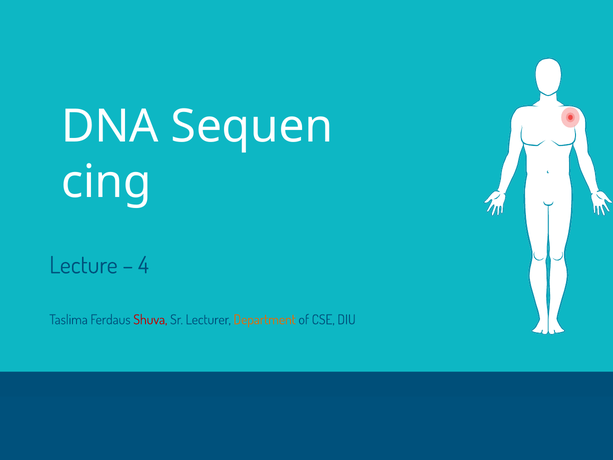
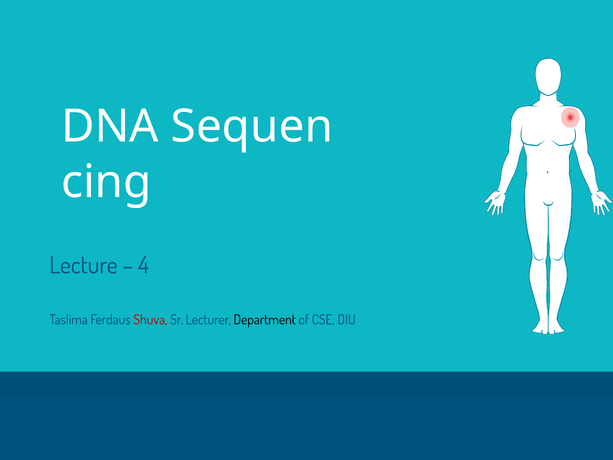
Department colour: orange -> black (265, 320)
